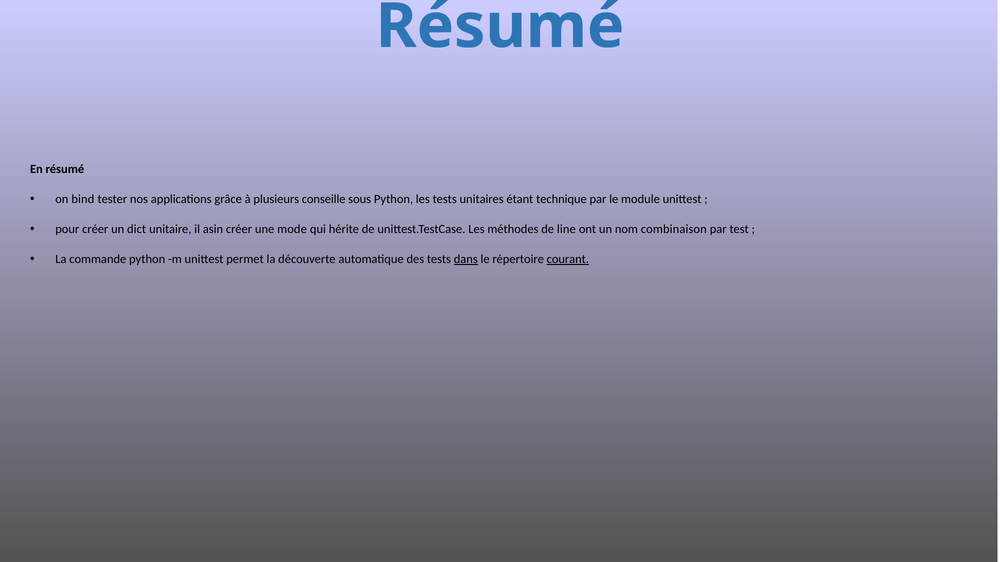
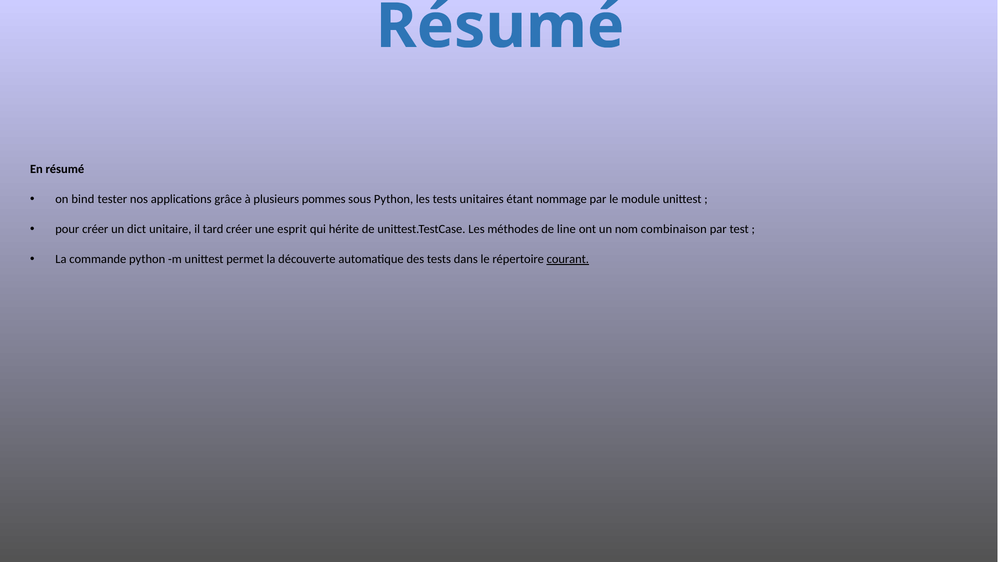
conseille: conseille -> pommes (324, 199)
technique: technique -> nommage (561, 199)
asin: asin -> tard (213, 229)
mode: mode -> esprit (292, 229)
dans underline: present -> none (466, 259)
